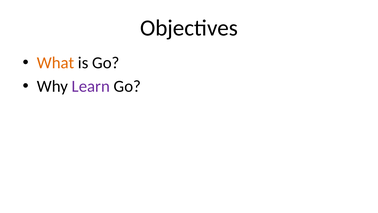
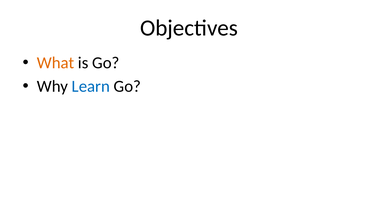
Learn colour: purple -> blue (91, 86)
